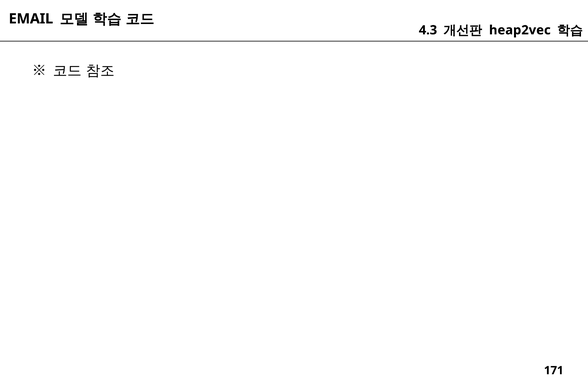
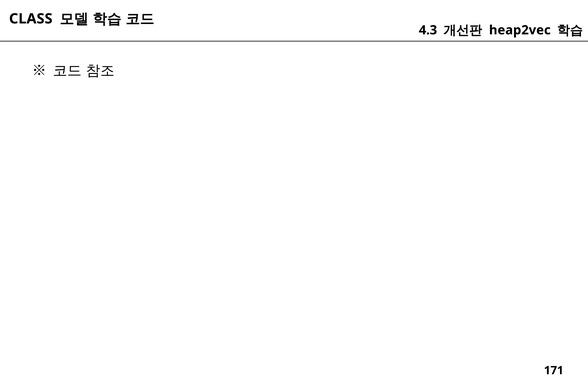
EMAIL: EMAIL -> CLASS (31, 19)
